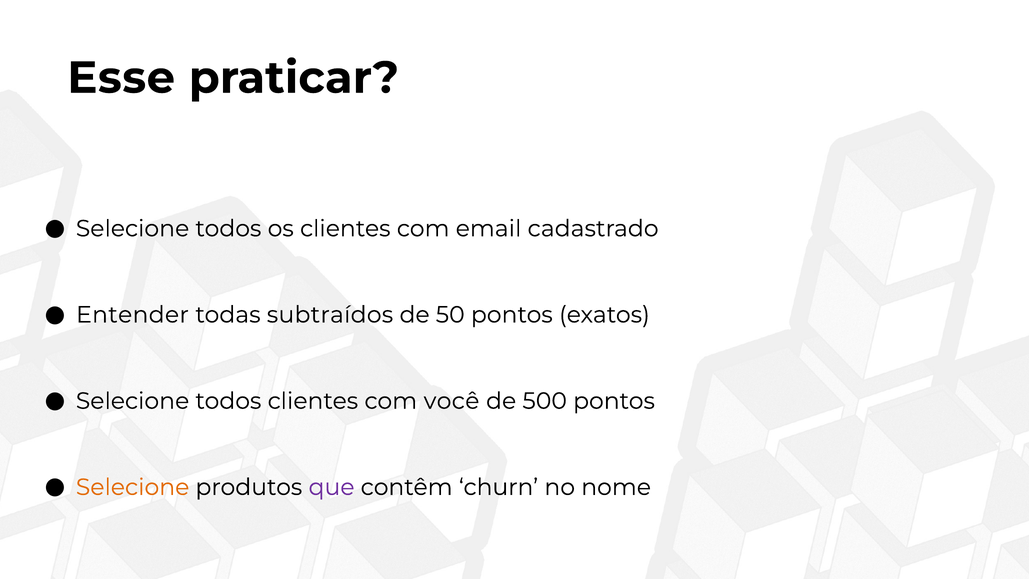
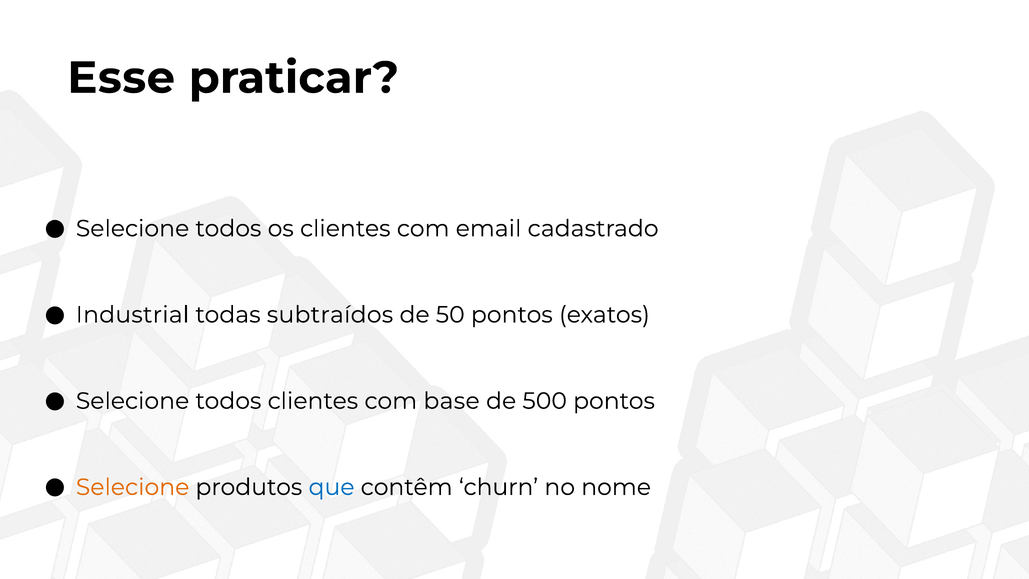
Entender: Entender -> Industrial (132, 315)
você: você -> base (452, 401)
que colour: purple -> blue (332, 487)
